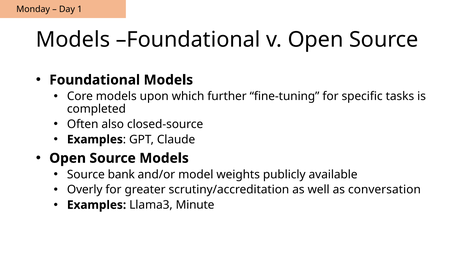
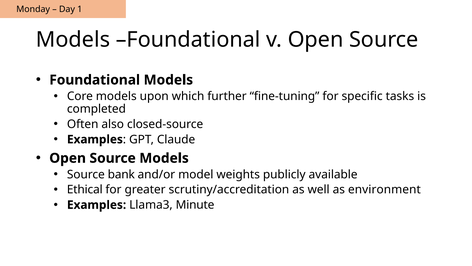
Overly: Overly -> Ethical (85, 189)
conversation: conversation -> environment (384, 189)
